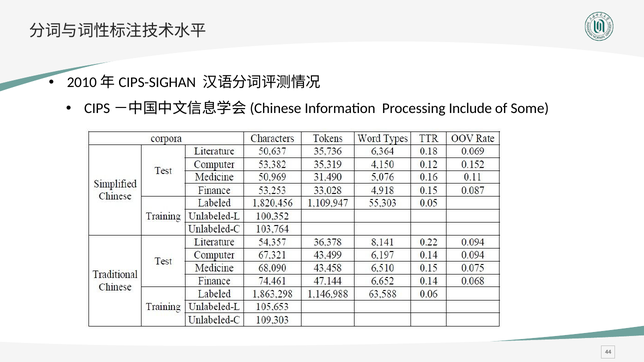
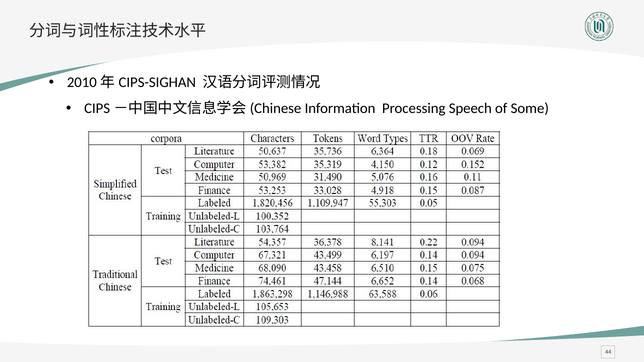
Include: Include -> Speech (470, 109)
